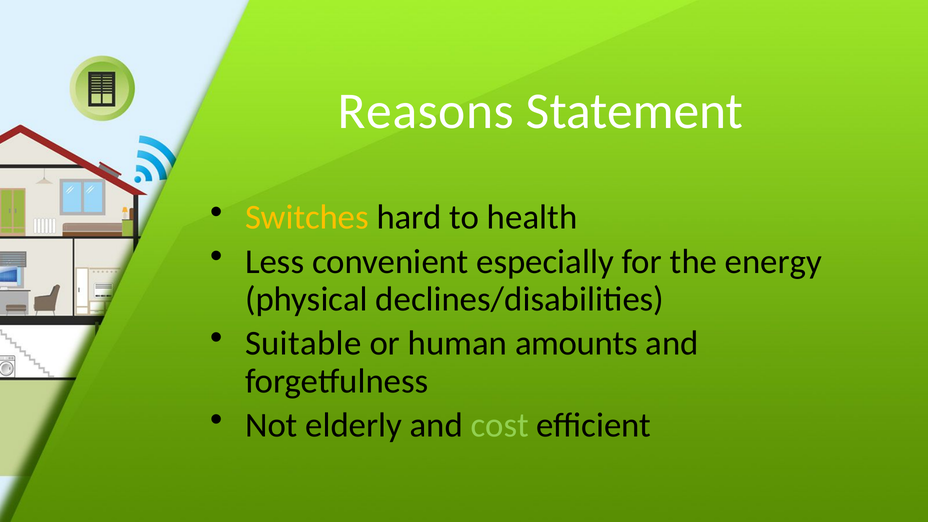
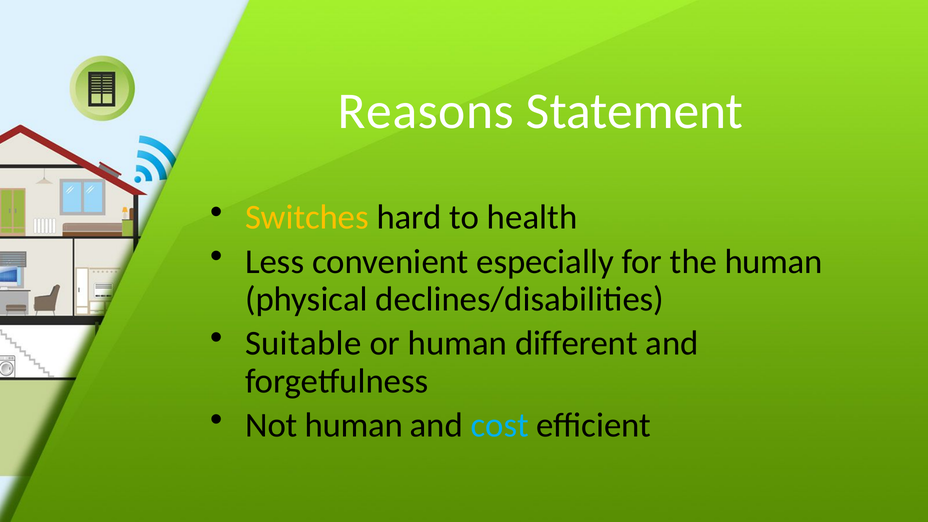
the energy: energy -> human (774, 262)
amounts: amounts -> different (576, 343)
Not elderly: elderly -> human (354, 425)
cost colour: light green -> light blue (500, 425)
